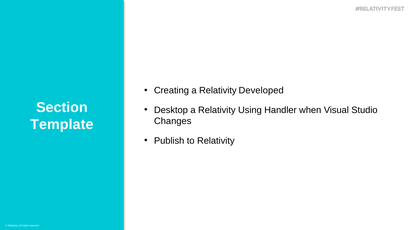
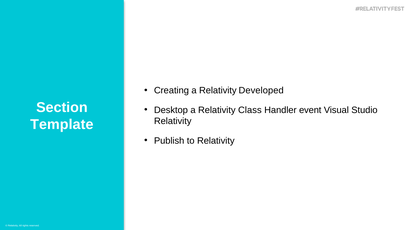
Using: Using -> Class (250, 110)
when: when -> event (310, 110)
Changes: Changes -> Relativity (173, 122)
